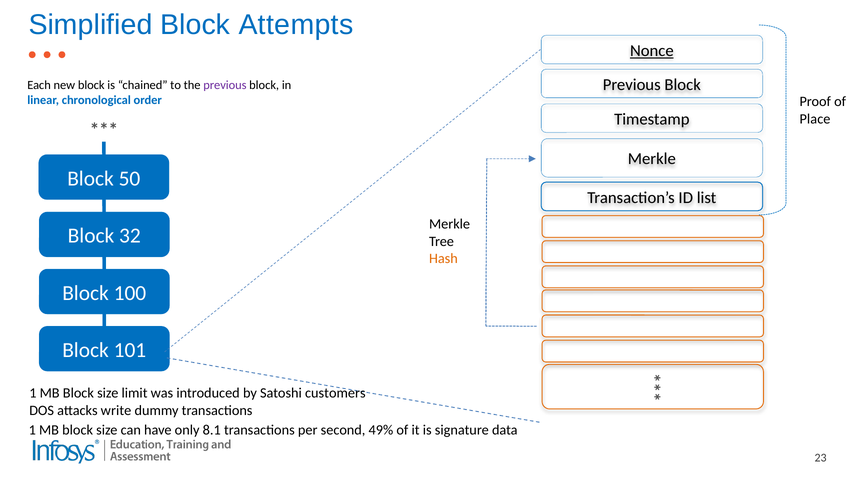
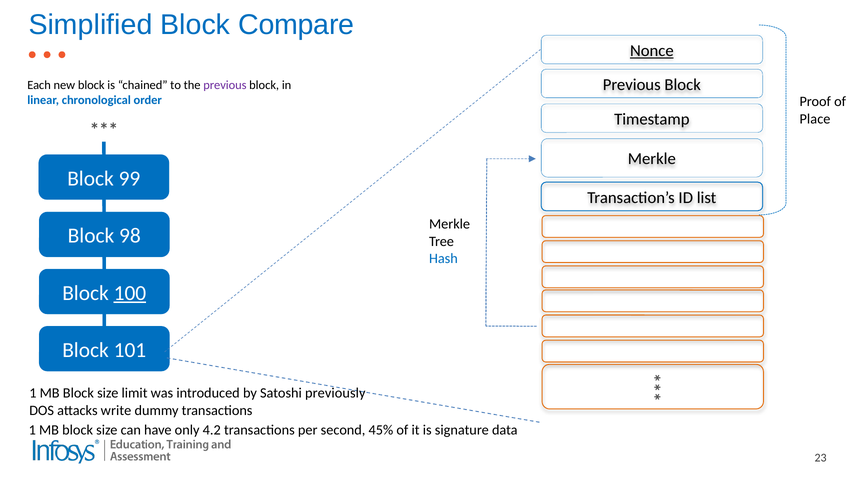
Attempts: Attempts -> Compare (296, 25)
50: 50 -> 99 (129, 179)
32: 32 -> 98 (130, 236)
Hash colour: orange -> blue (443, 259)
100 underline: none -> present (130, 293)
customers: customers -> previously (335, 393)
8.1: 8.1 -> 4.2 (212, 430)
49%: 49% -> 45% (381, 430)
